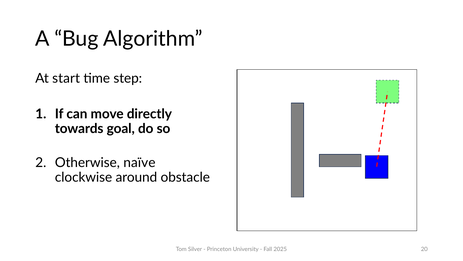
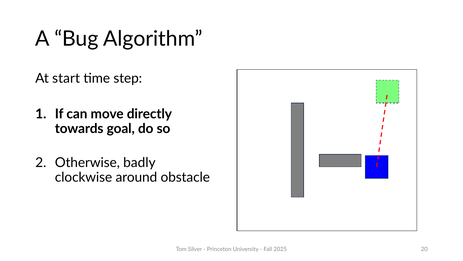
naïve: naïve -> badly (139, 162)
